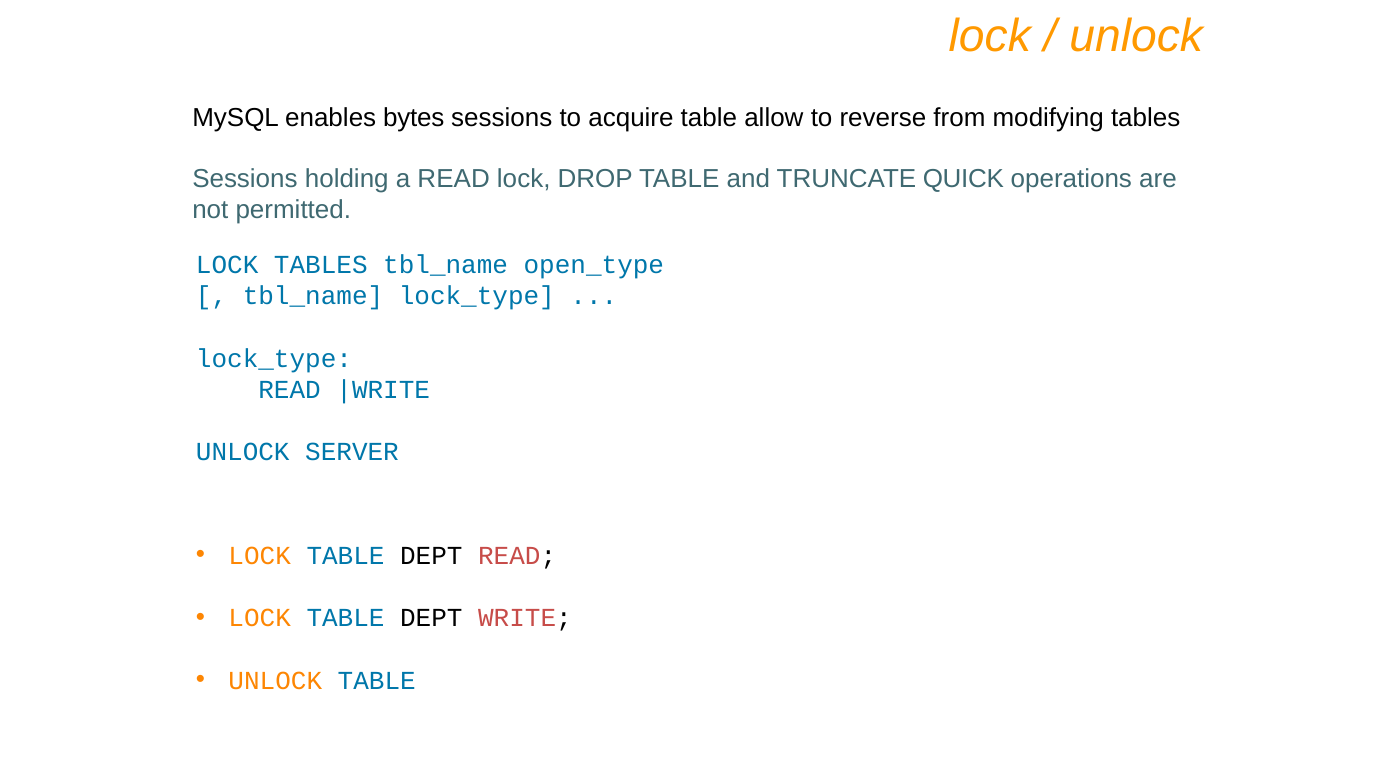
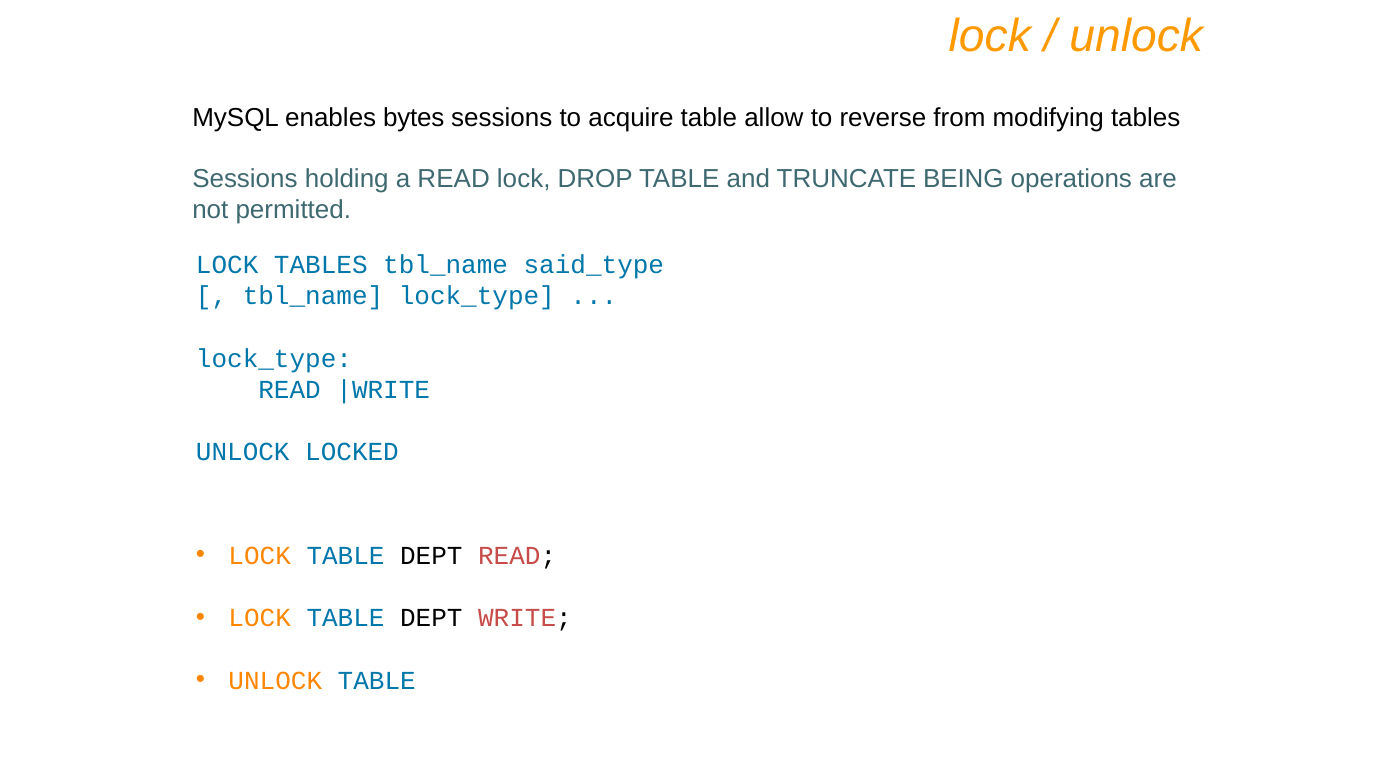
QUICK: QUICK -> BEING (963, 179)
open_type: open_type -> said_type (594, 265)
SERVER: SERVER -> LOCKED (352, 452)
